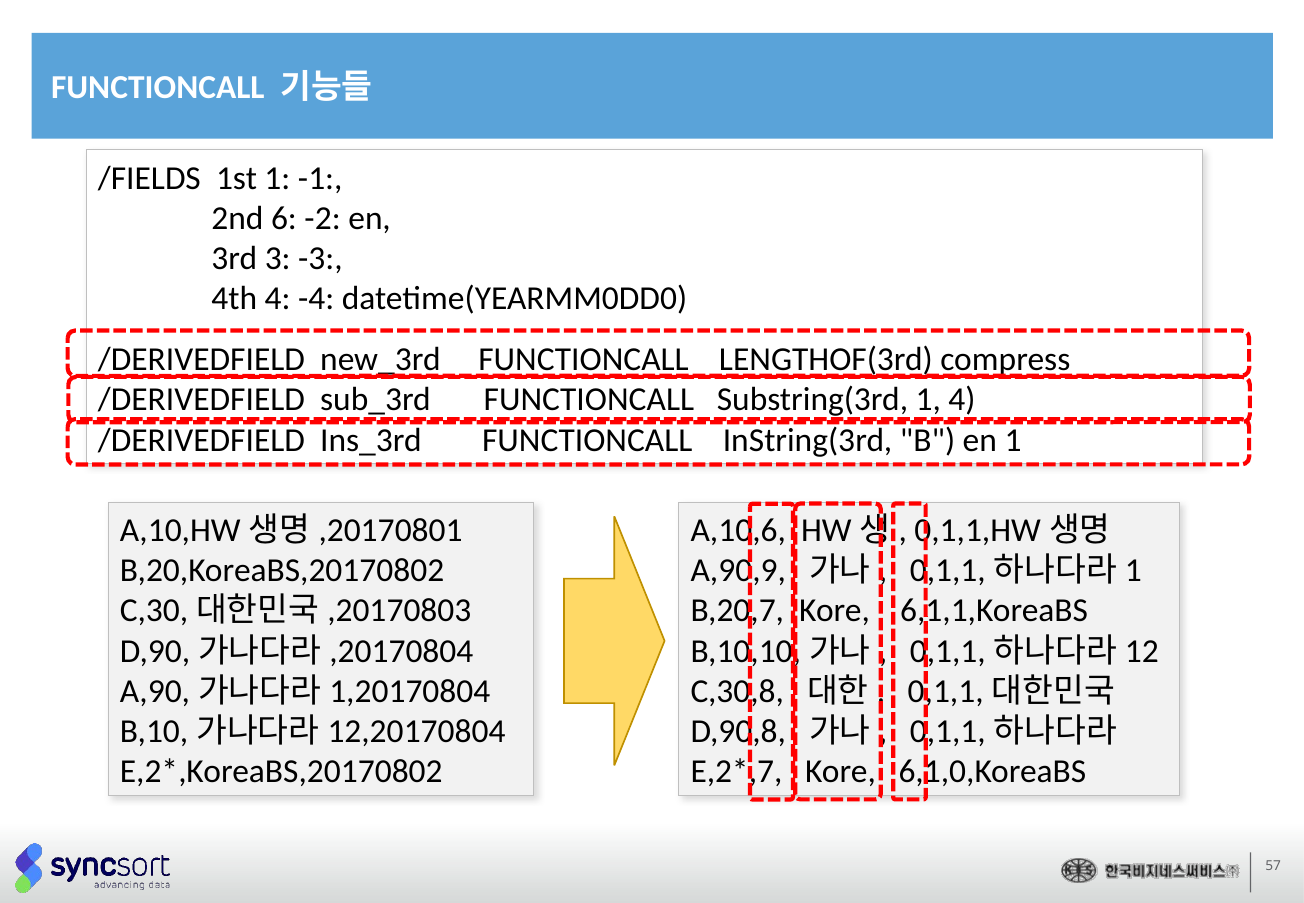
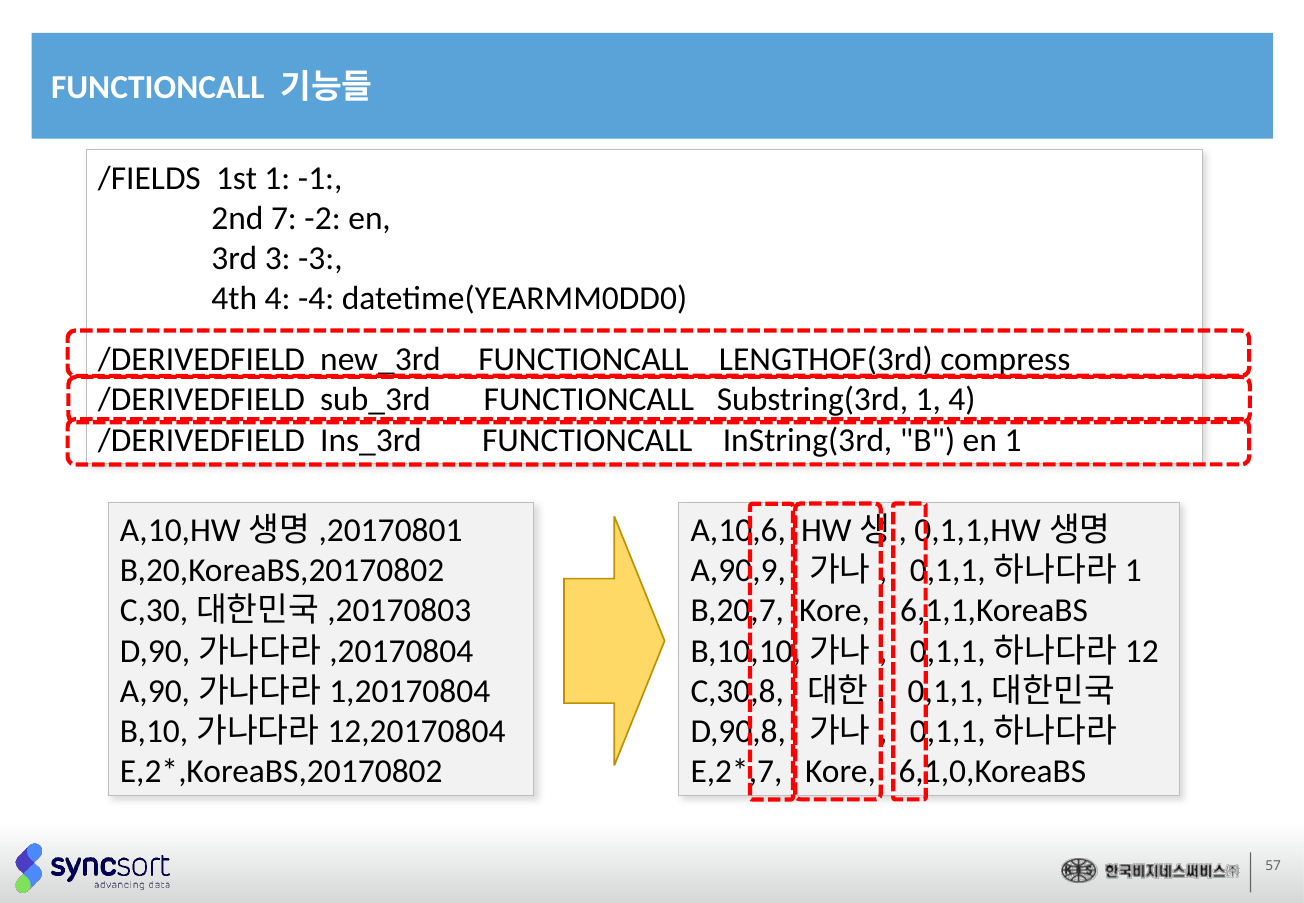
6: 6 -> 7 (284, 218)
